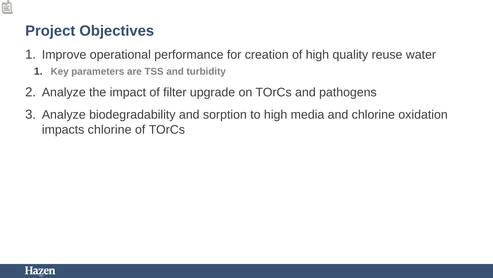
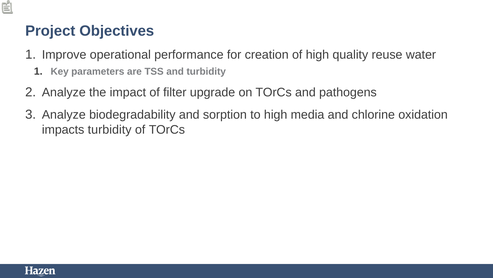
impacts chlorine: chlorine -> turbidity (110, 129)
